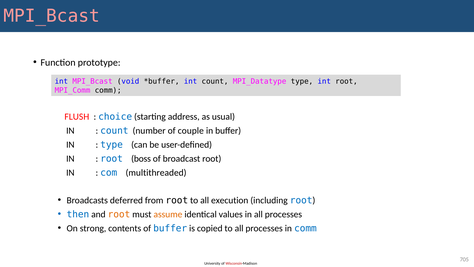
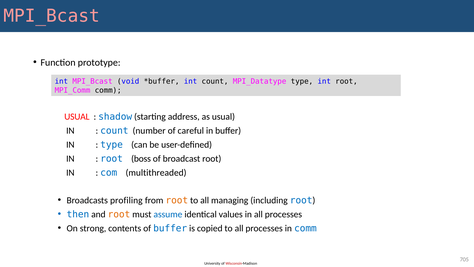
FLUSH: FLUSH -> USUAL (77, 117)
choice: choice -> shadow (115, 117)
couple: couple -> careful (191, 131)
deferred: deferred -> profiling (126, 200)
root colour: black -> orange (177, 200)
execution: execution -> managing (230, 200)
assume colour: orange -> blue (168, 214)
